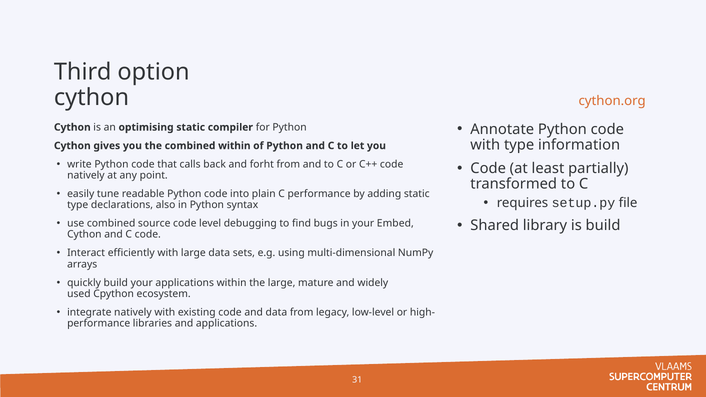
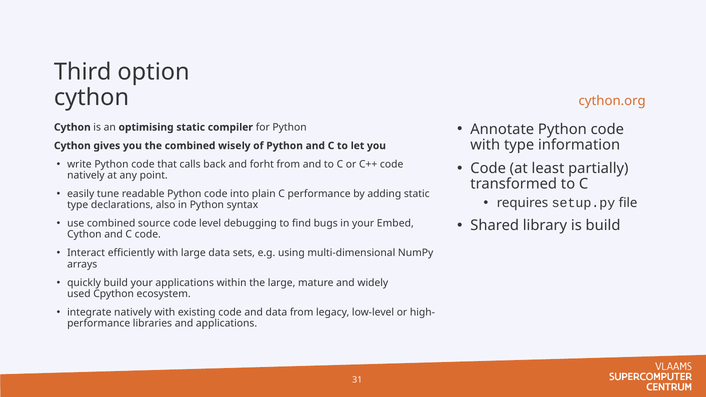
combined within: within -> wisely (234, 146)
